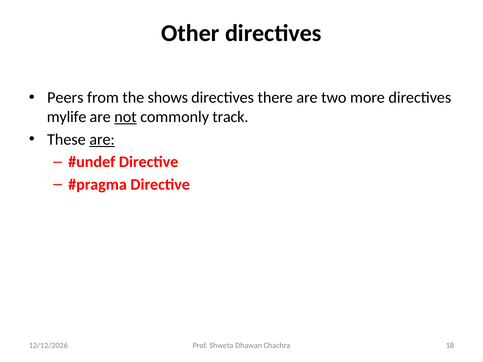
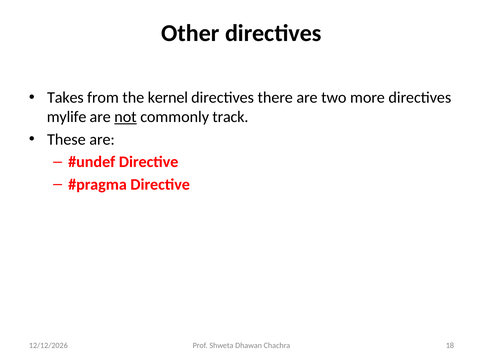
Peers: Peers -> Takes (65, 98)
shows: shows -> kernel (168, 98)
are underline: present -> none (102, 140)
